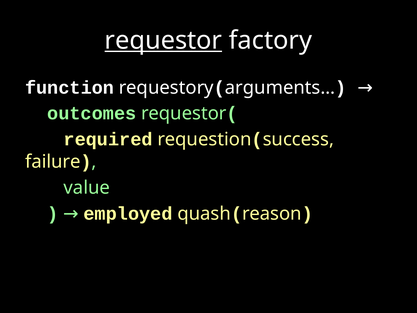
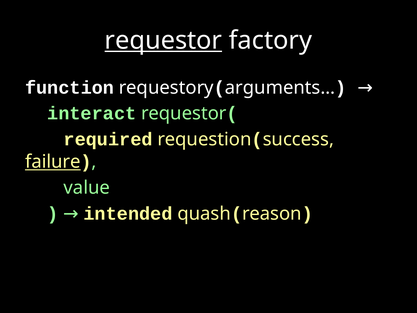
outcomes: outcomes -> interact (92, 113)
failure underline: none -> present (53, 162)
employed: employed -> intended (128, 214)
